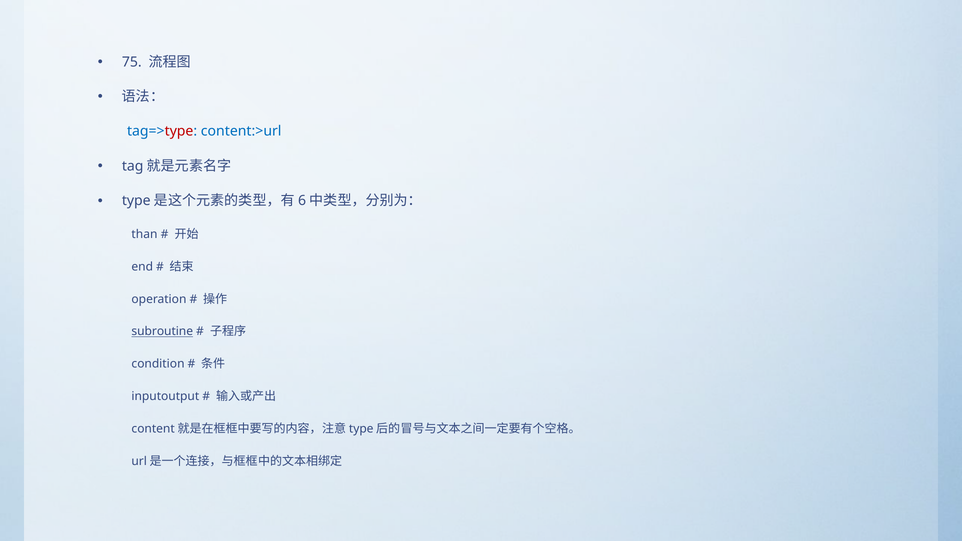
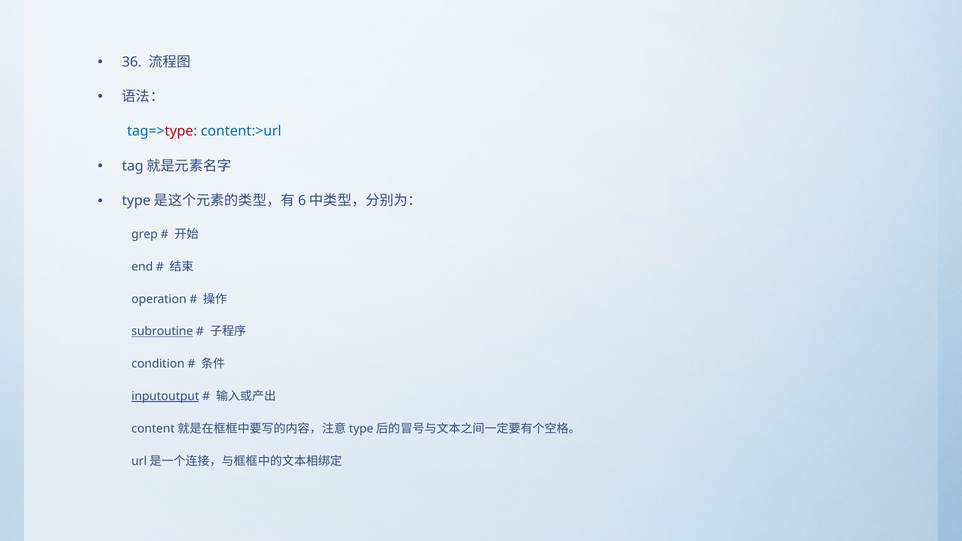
75: 75 -> 36 (132, 62)
than: than -> grep (145, 234)
inputoutput underline: none -> present (165, 396)
